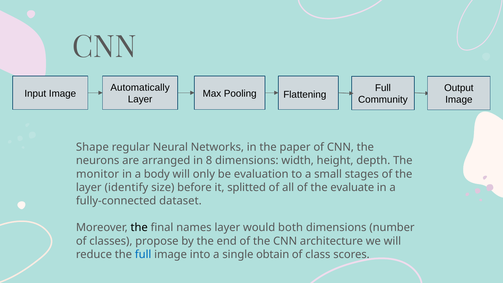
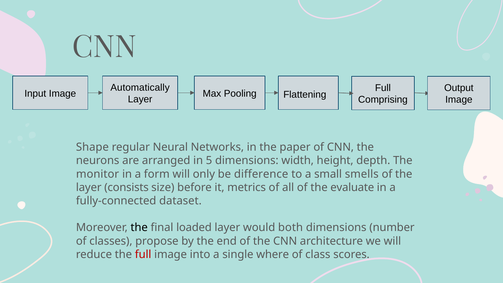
Community: Community -> Comprising (383, 100)
8: 8 -> 5 (209, 161)
body: body -> form (157, 174)
evaluation: evaluation -> difference (261, 174)
stages: stages -> smells (362, 174)
identify: identify -> consists (127, 187)
splitted: splitted -> metrics (247, 187)
names: names -> loaded (194, 228)
full colour: blue -> red (143, 254)
obtain: obtain -> where (273, 254)
